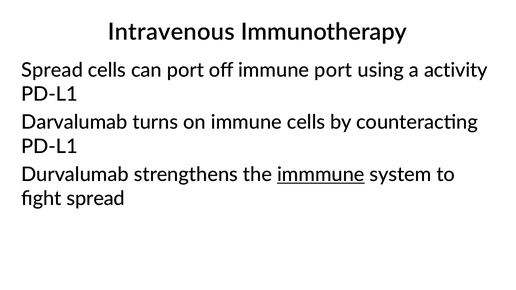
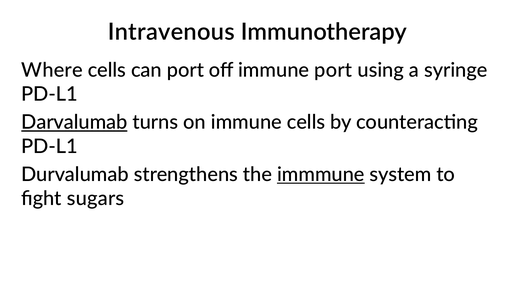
Spread: Spread -> Where (52, 70)
activity: activity -> syringe (456, 70)
Darvalumab underline: none -> present (74, 122)
fight spread: spread -> sugars (96, 199)
